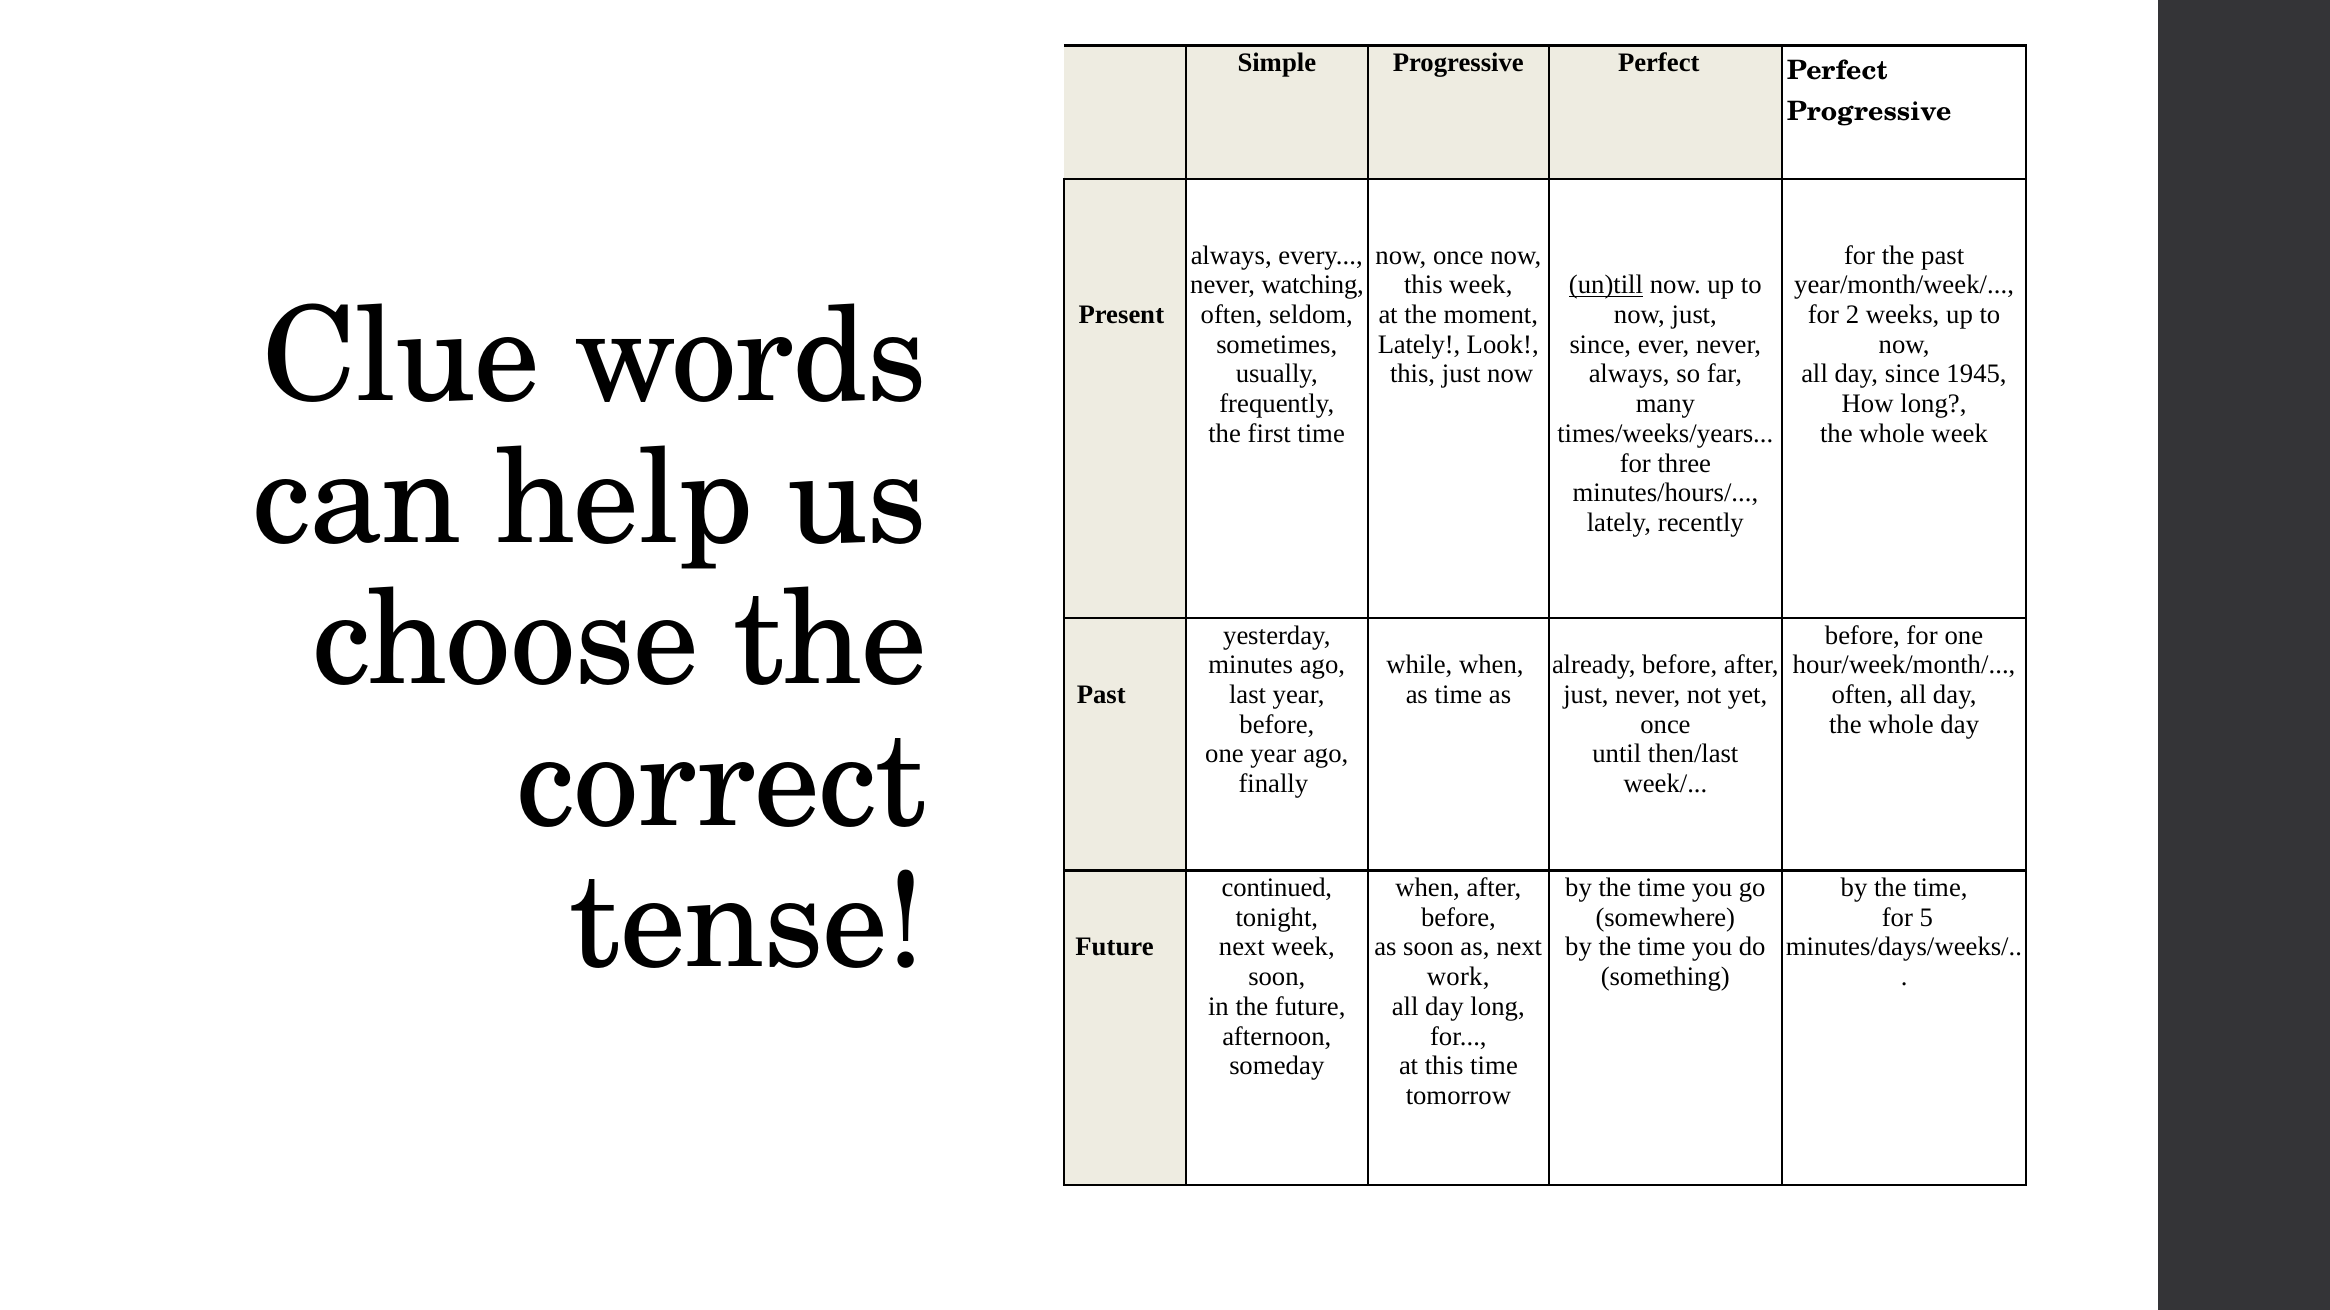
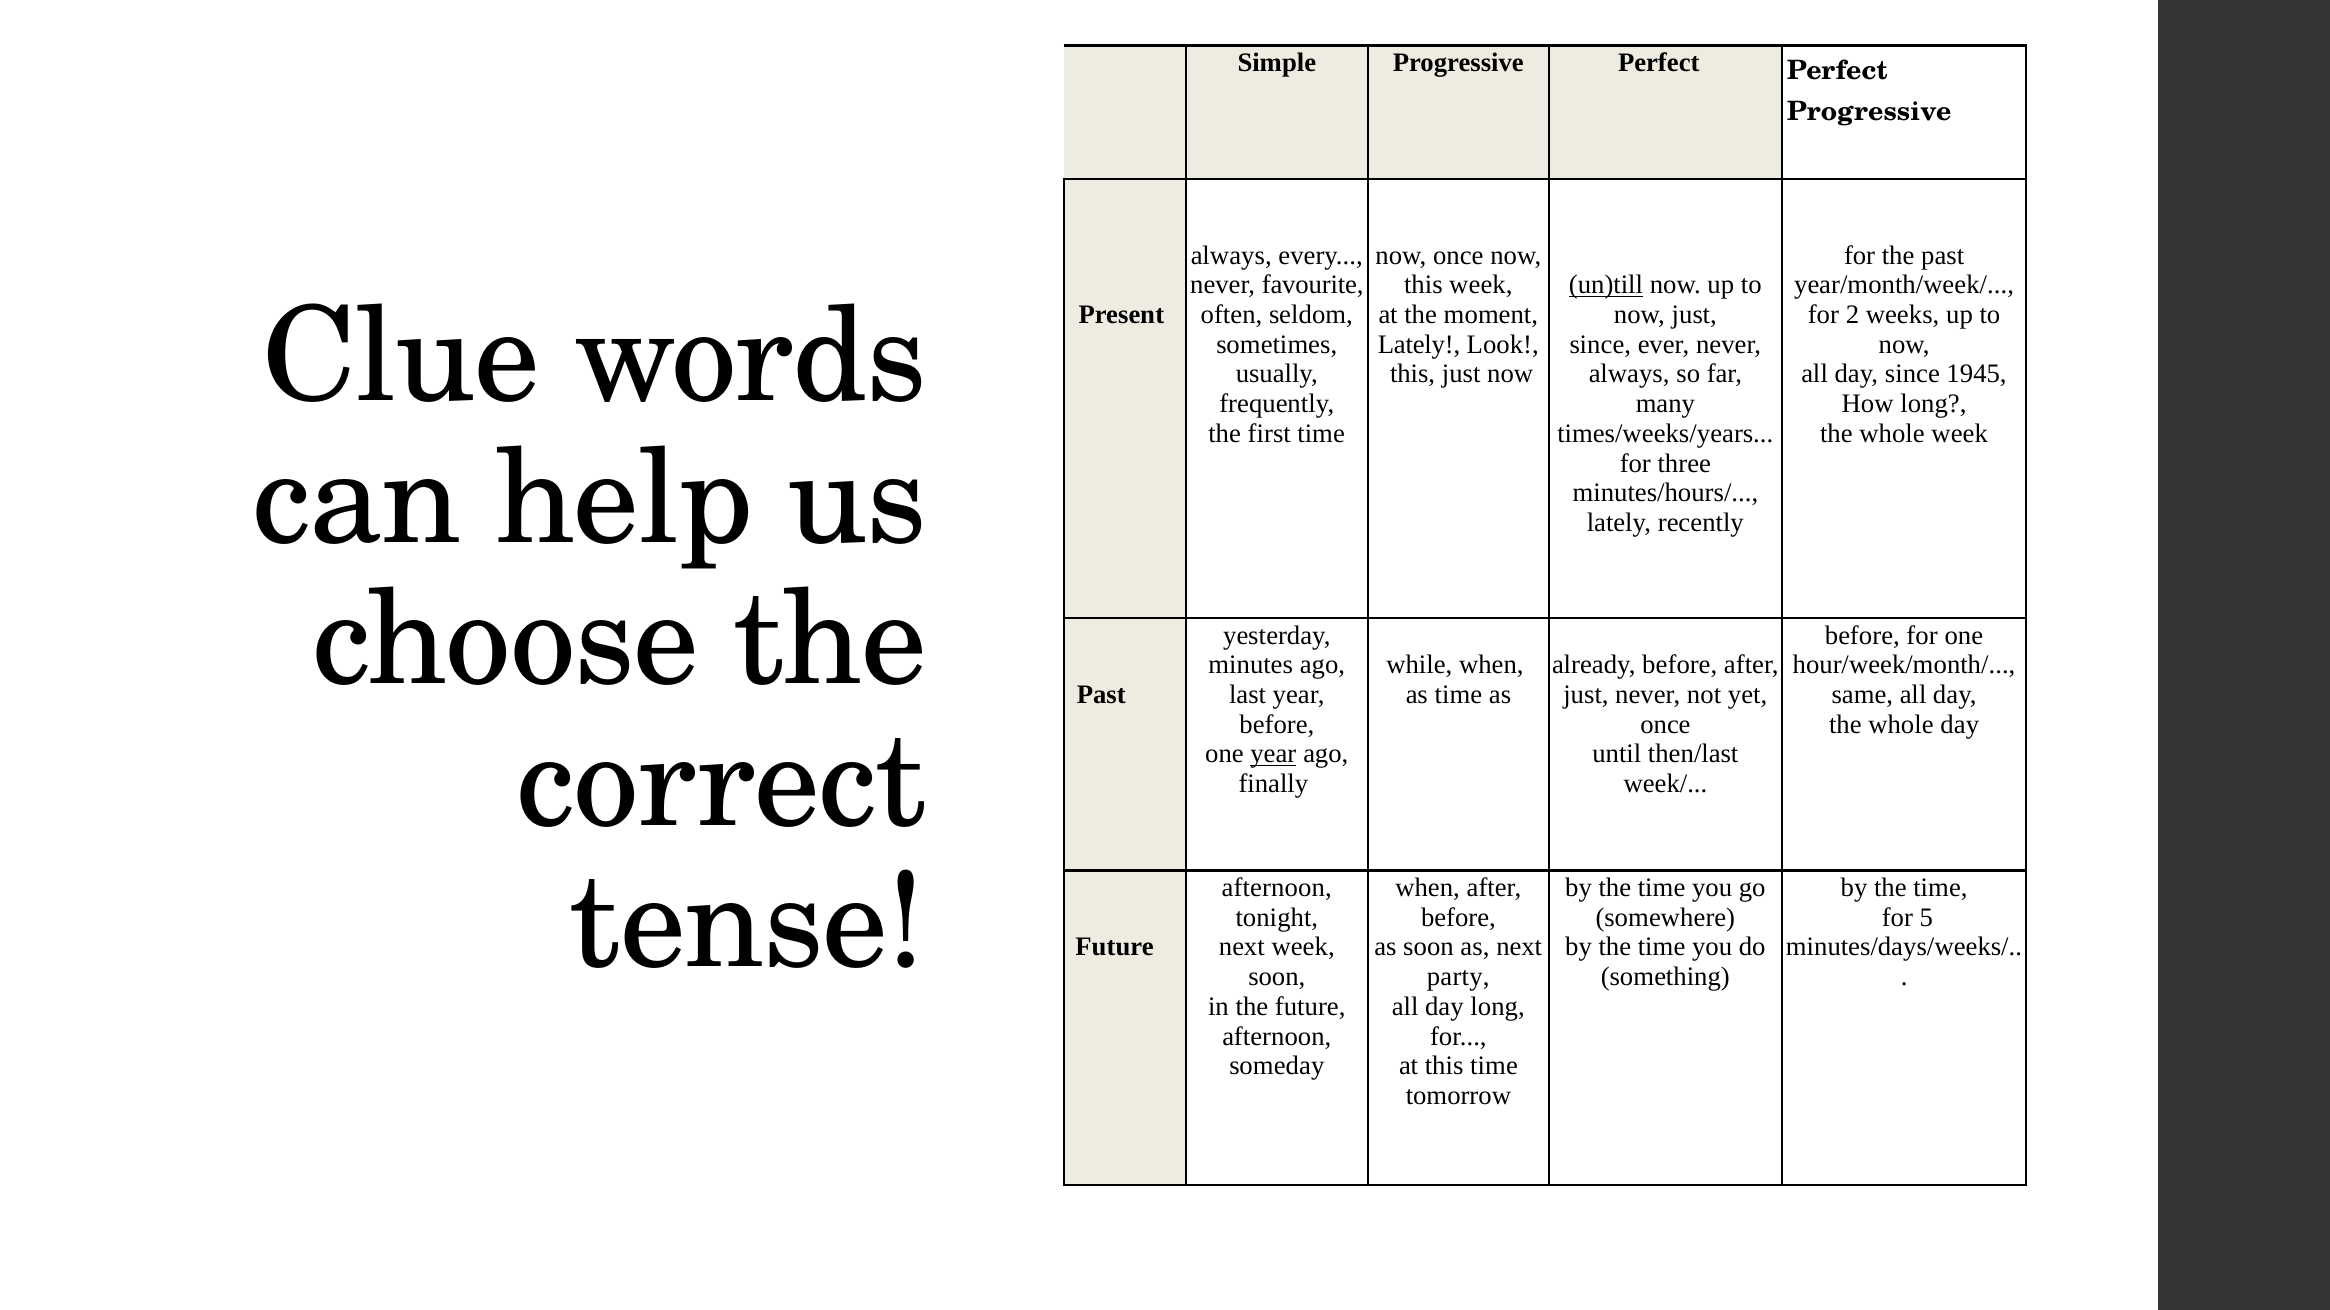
watching: watching -> favourite (1313, 285)
often: often -> same (1862, 695)
year underline: none -> present (1273, 754)
continued: continued -> afternoon (1277, 888)
work: work -> party (1458, 977)
